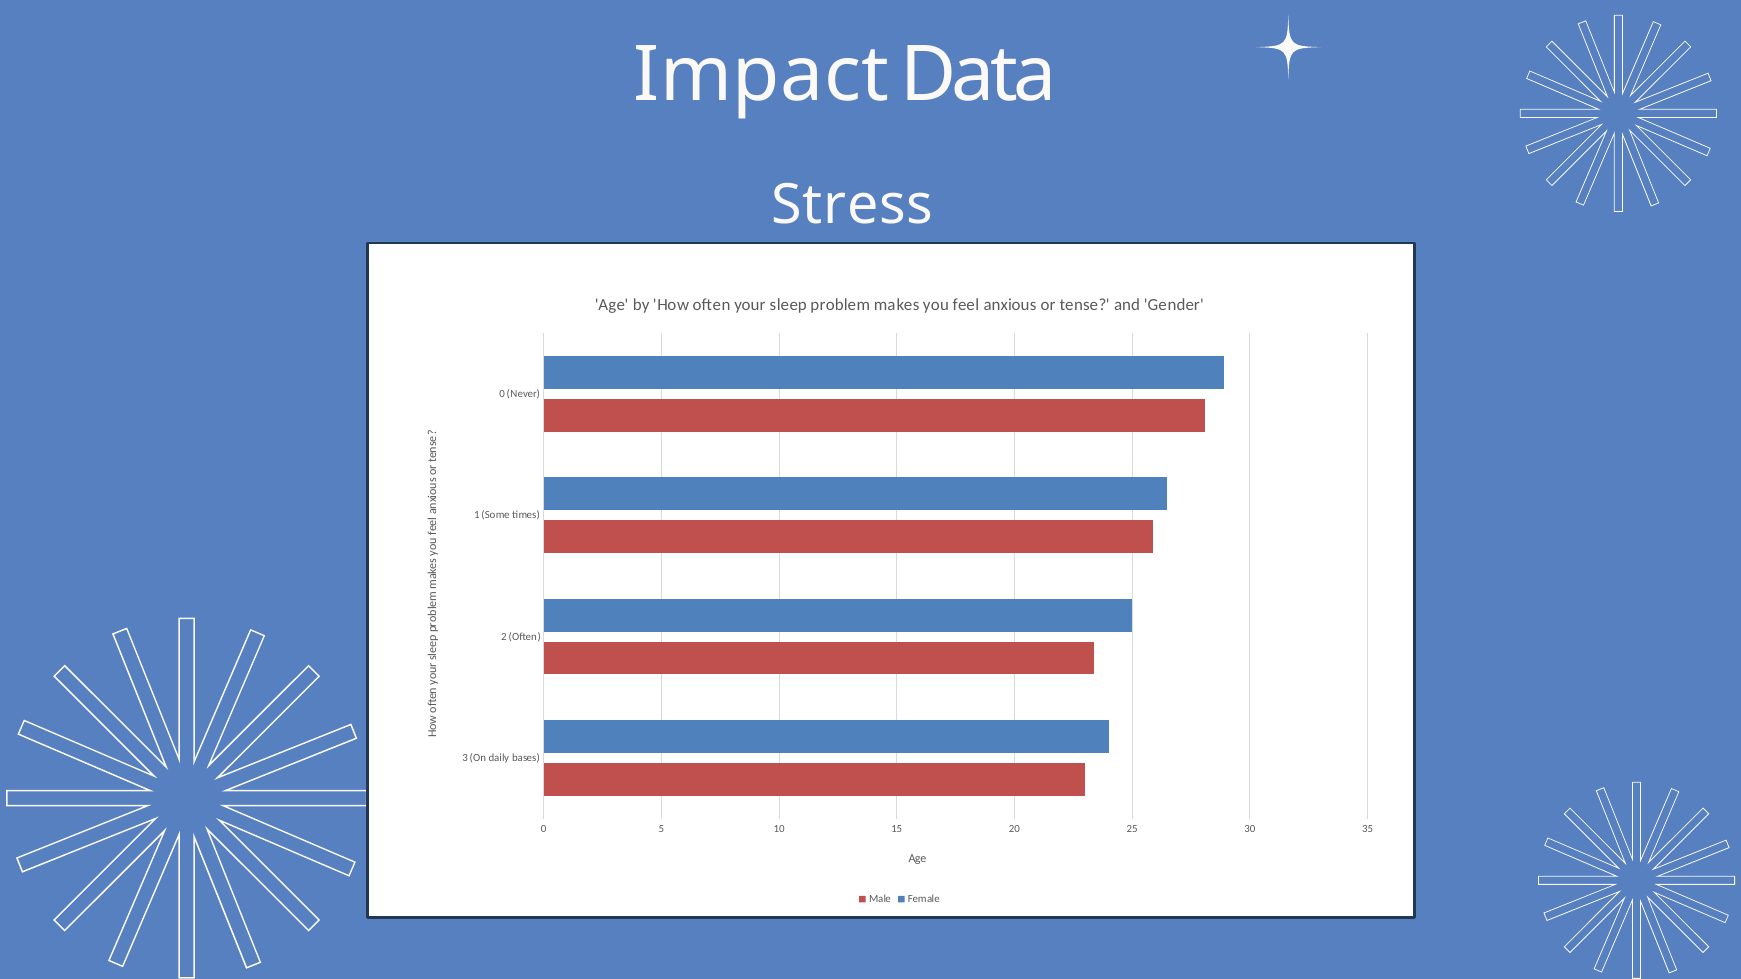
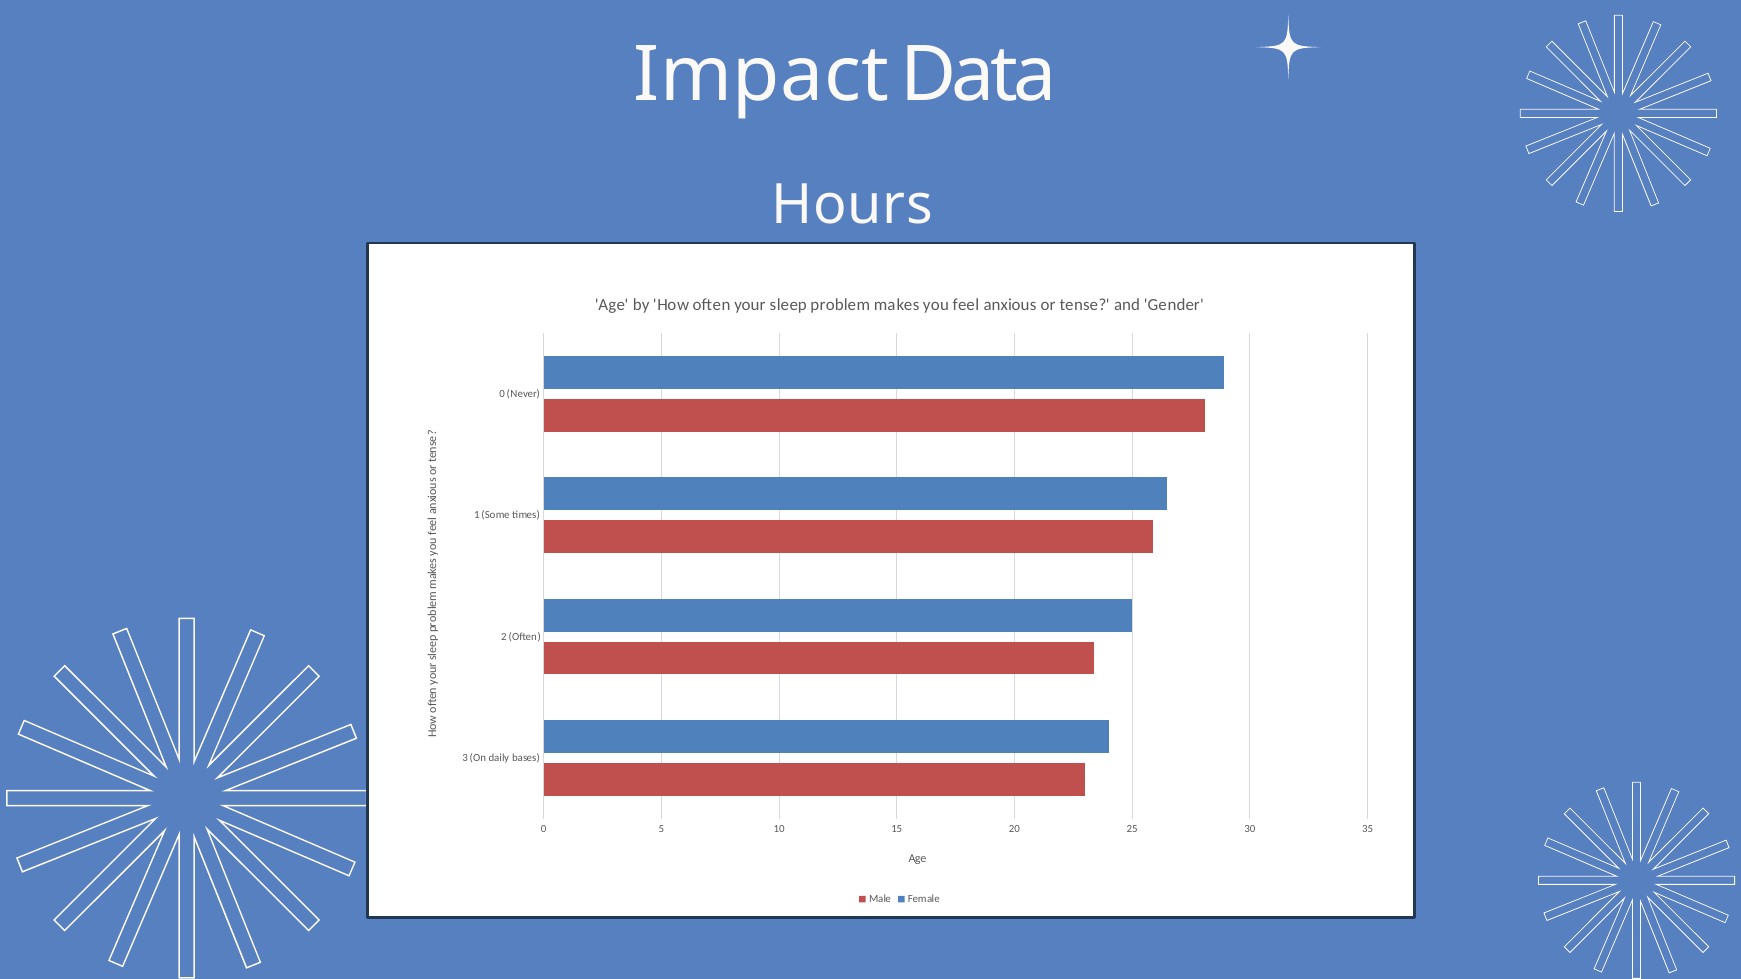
Stress: Stress -> Hours (852, 205)
